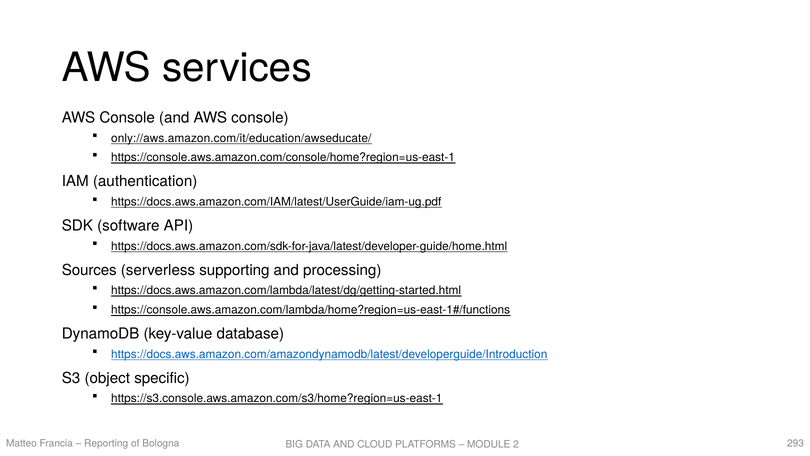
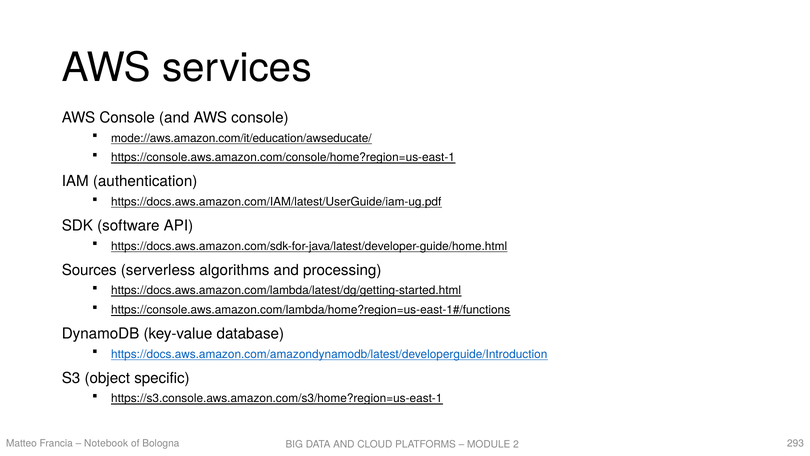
only://aws.amazon.com/it/education/awseducate/: only://aws.amazon.com/it/education/awseducate/ -> mode://aws.amazon.com/it/education/awseducate/ (241, 138)
supporting: supporting -> algorithms (234, 270)
Reporting: Reporting -> Notebook (106, 443)
